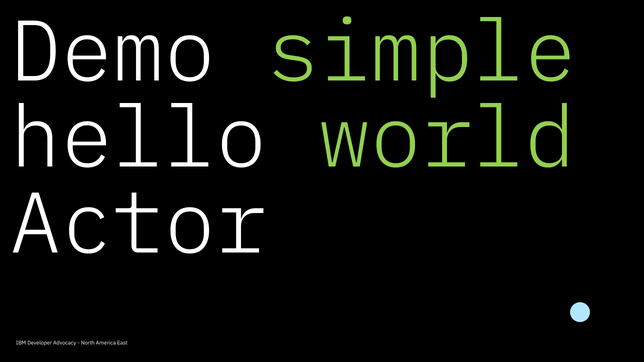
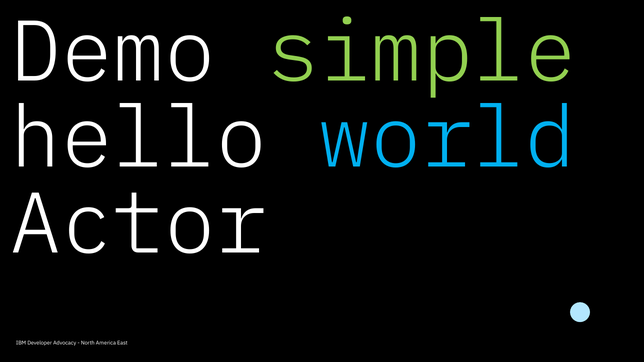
world colour: light green -> light blue (448, 138)
